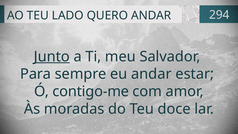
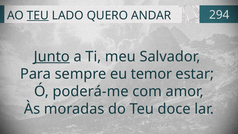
TEU underline: none -> present (38, 15)
eu andar: andar -> temor (151, 74)
contigo-me: contigo-me -> poderá-me (91, 91)
